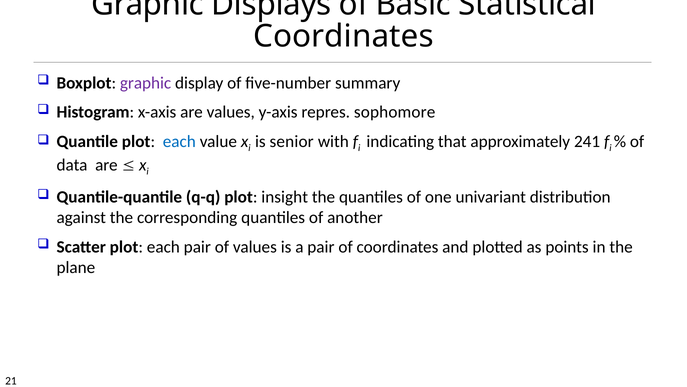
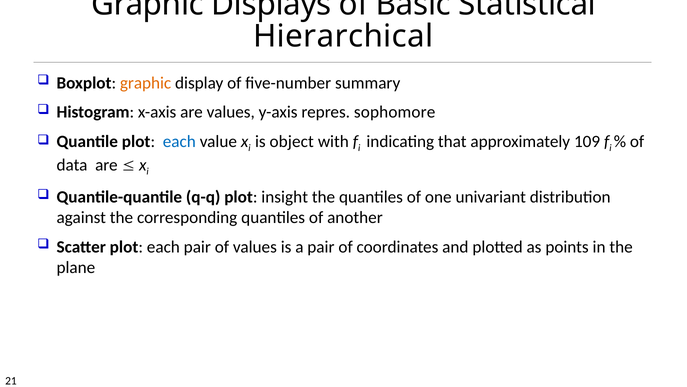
Coordinates: Coordinates -> Hierarchical (343, 36)
graphic colour: purple -> orange (146, 83)
senior: senior -> object (292, 141)
241: 241 -> 109 (587, 141)
